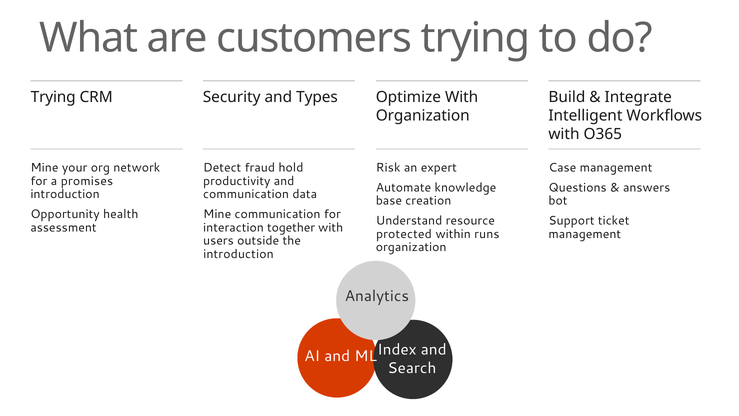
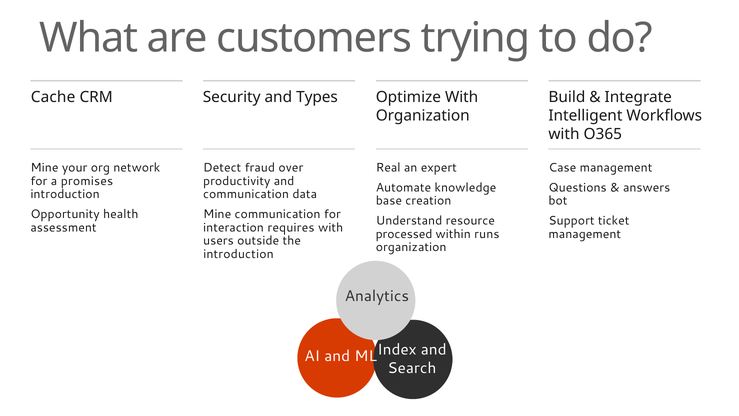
Trying: Trying -> Cache (53, 97)
hold: hold -> over (291, 168)
Risk: Risk -> Real (388, 168)
together: together -> requires (291, 227)
protected: protected -> processed (404, 234)
